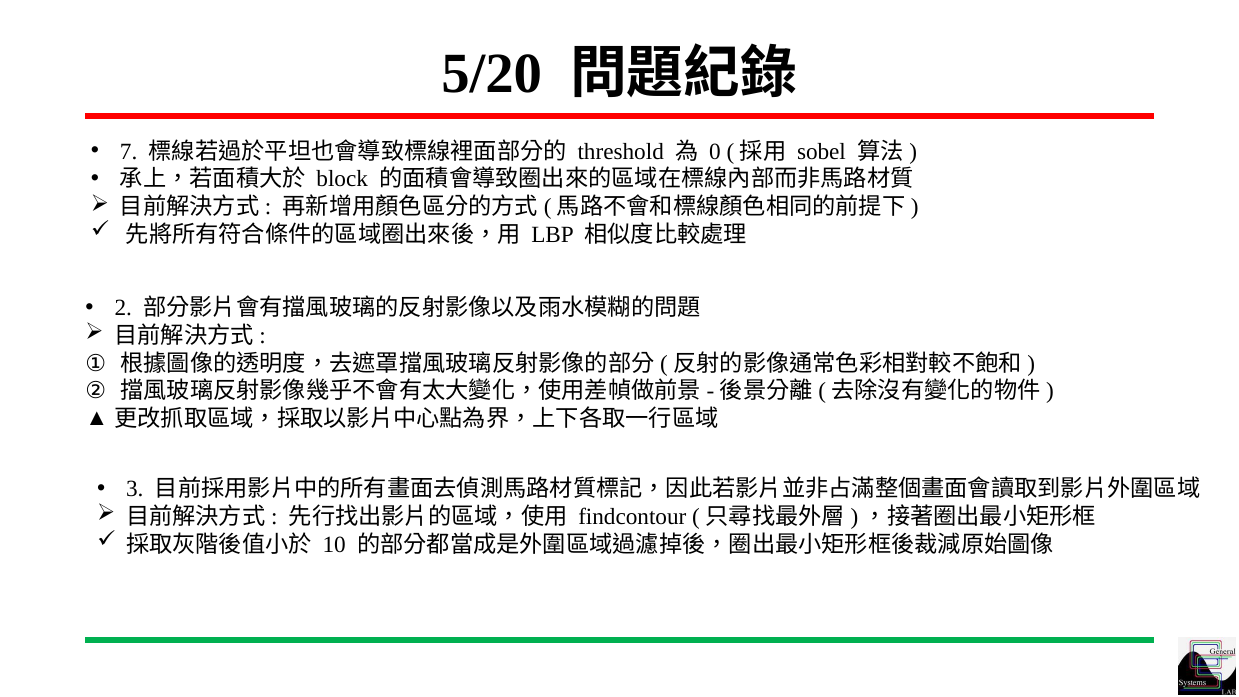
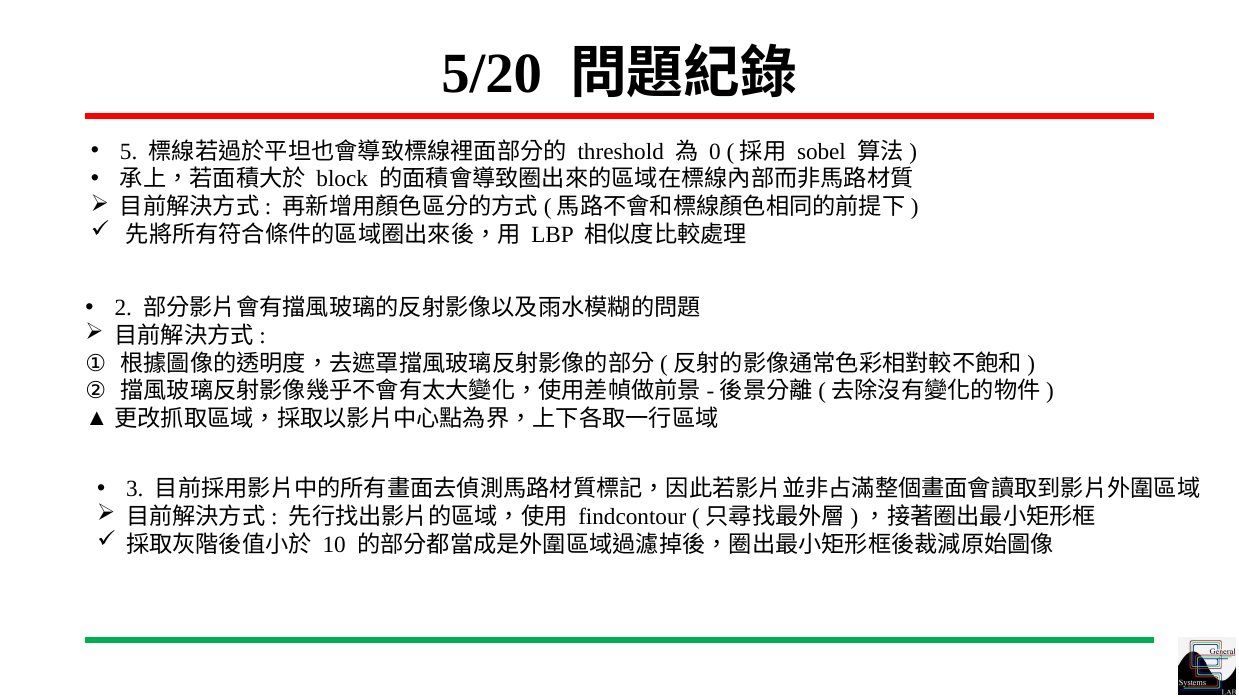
7: 7 -> 5 (129, 151)
